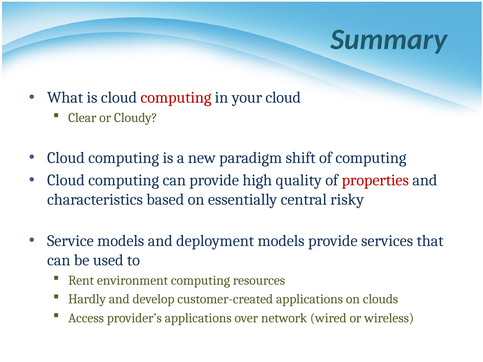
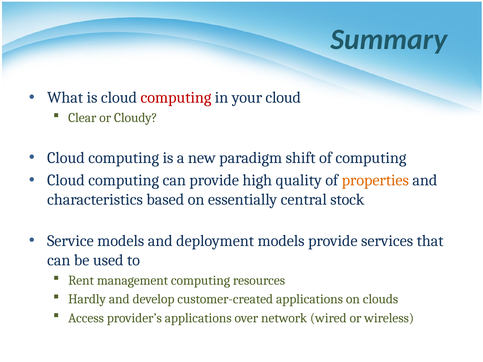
properties colour: red -> orange (375, 180)
risky: risky -> stock (347, 200)
environment: environment -> management (133, 281)
